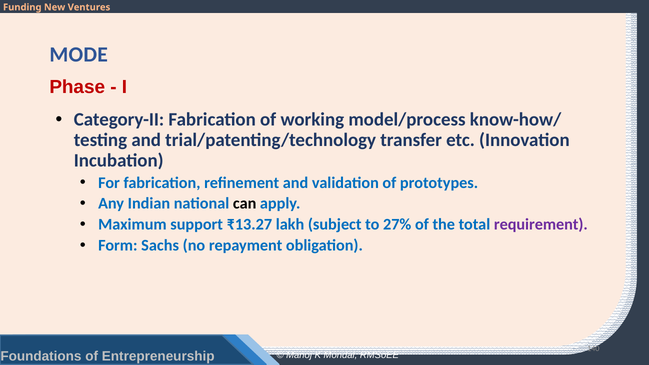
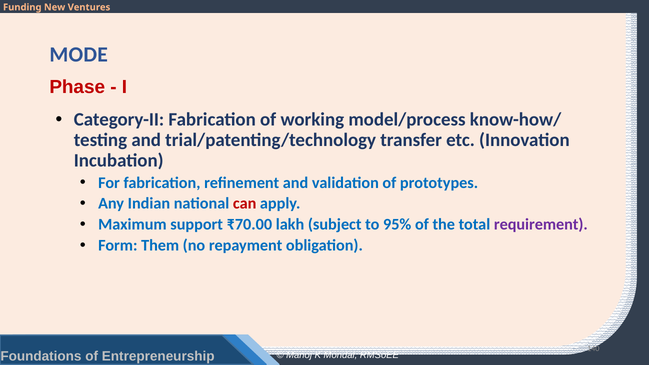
can colour: black -> red (245, 204)
₹13.27: ₹13.27 -> ₹70.00 (249, 225)
27%: 27% -> 95% (397, 225)
Sachs: Sachs -> Them (160, 245)
